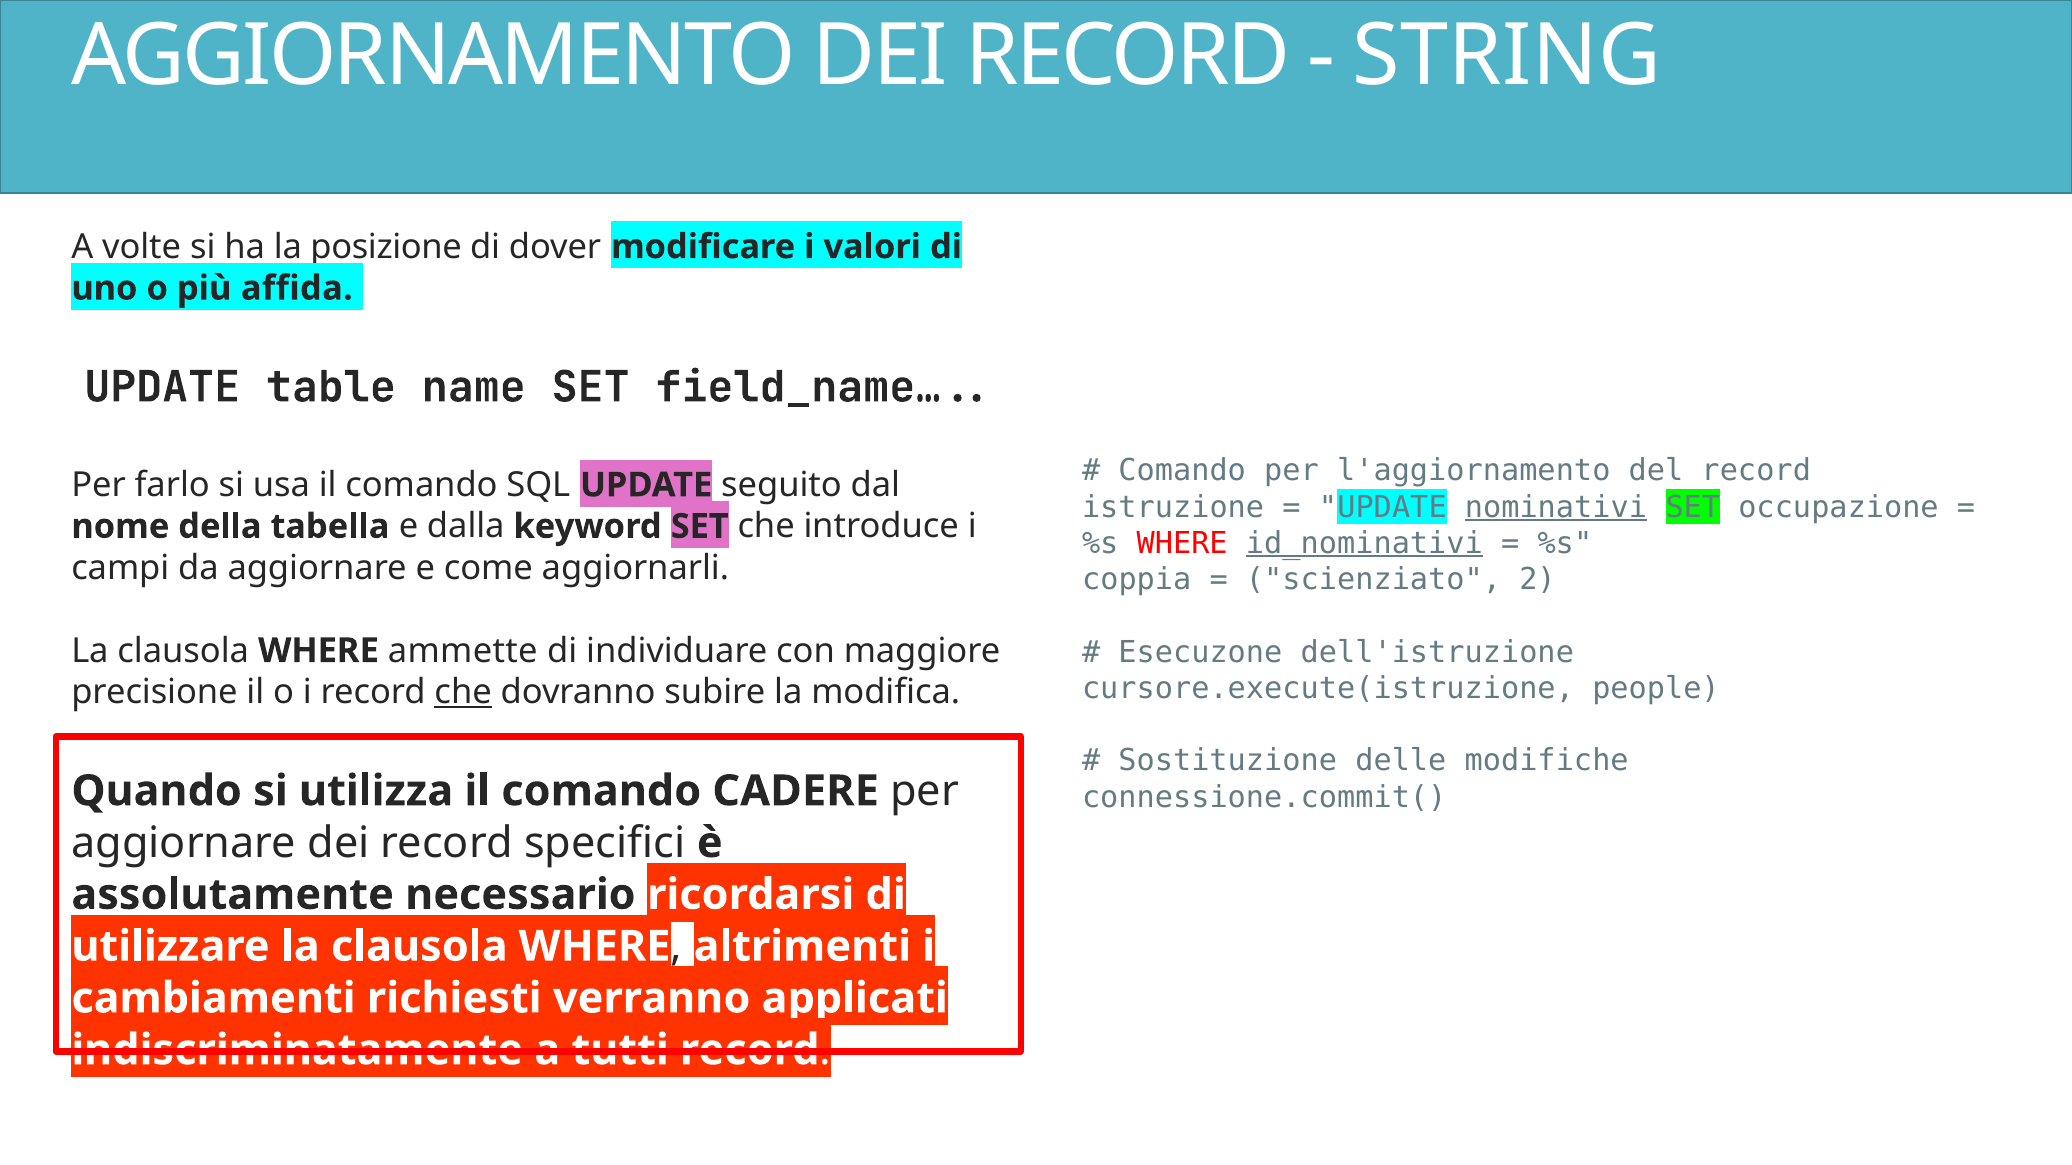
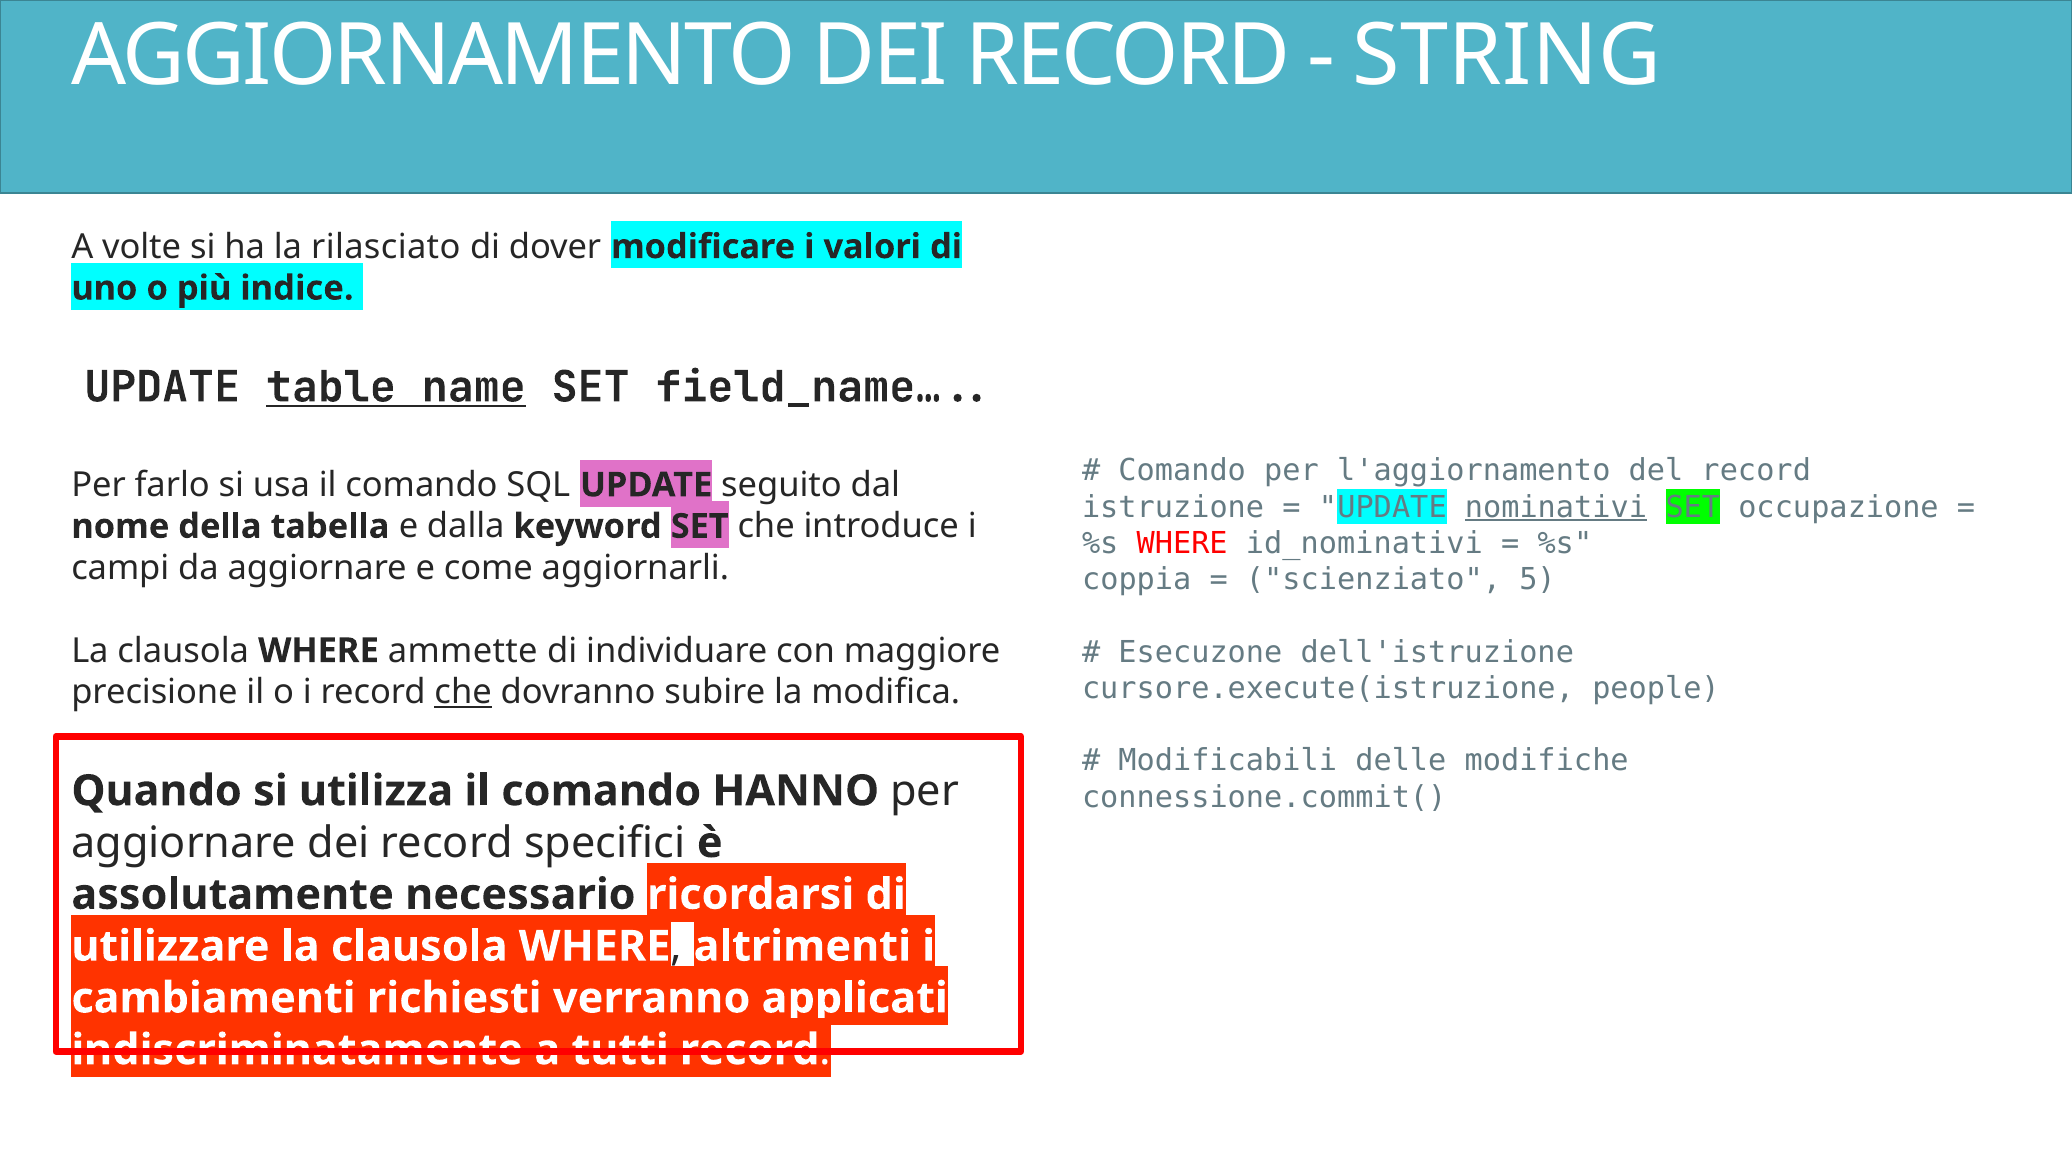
posizione: posizione -> rilasciato (386, 247)
affida: affida -> indice (297, 288)
table_name underline: none -> present (396, 387)
id_nominativi underline: present -> none (1364, 544)
2: 2 -> 5 (1537, 580)
Sostituzione: Sostituzione -> Modificabili (1228, 761)
CADERE: CADERE -> HANNO (796, 791)
